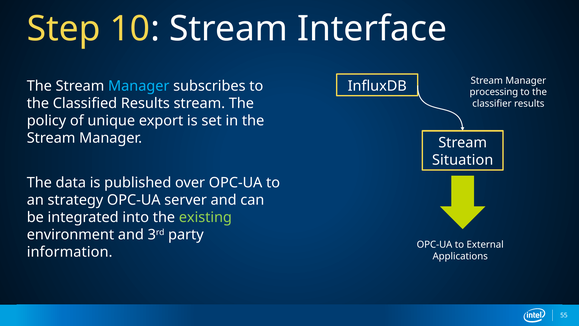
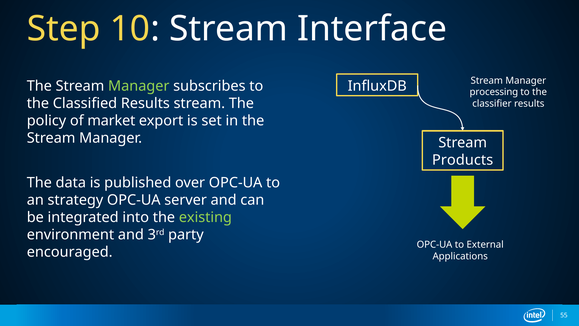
Manager colour: light blue -> light green (139, 86)
unique: unique -> market (111, 121)
Situation: Situation -> Products (463, 160)
information: information -> encouraged (70, 252)
